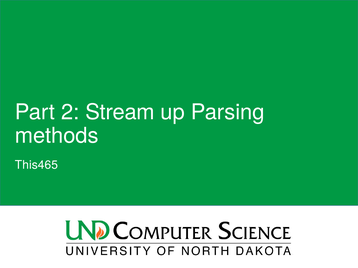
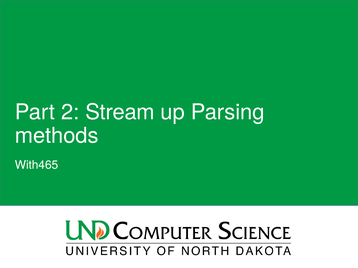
This465: This465 -> With465 (37, 165)
